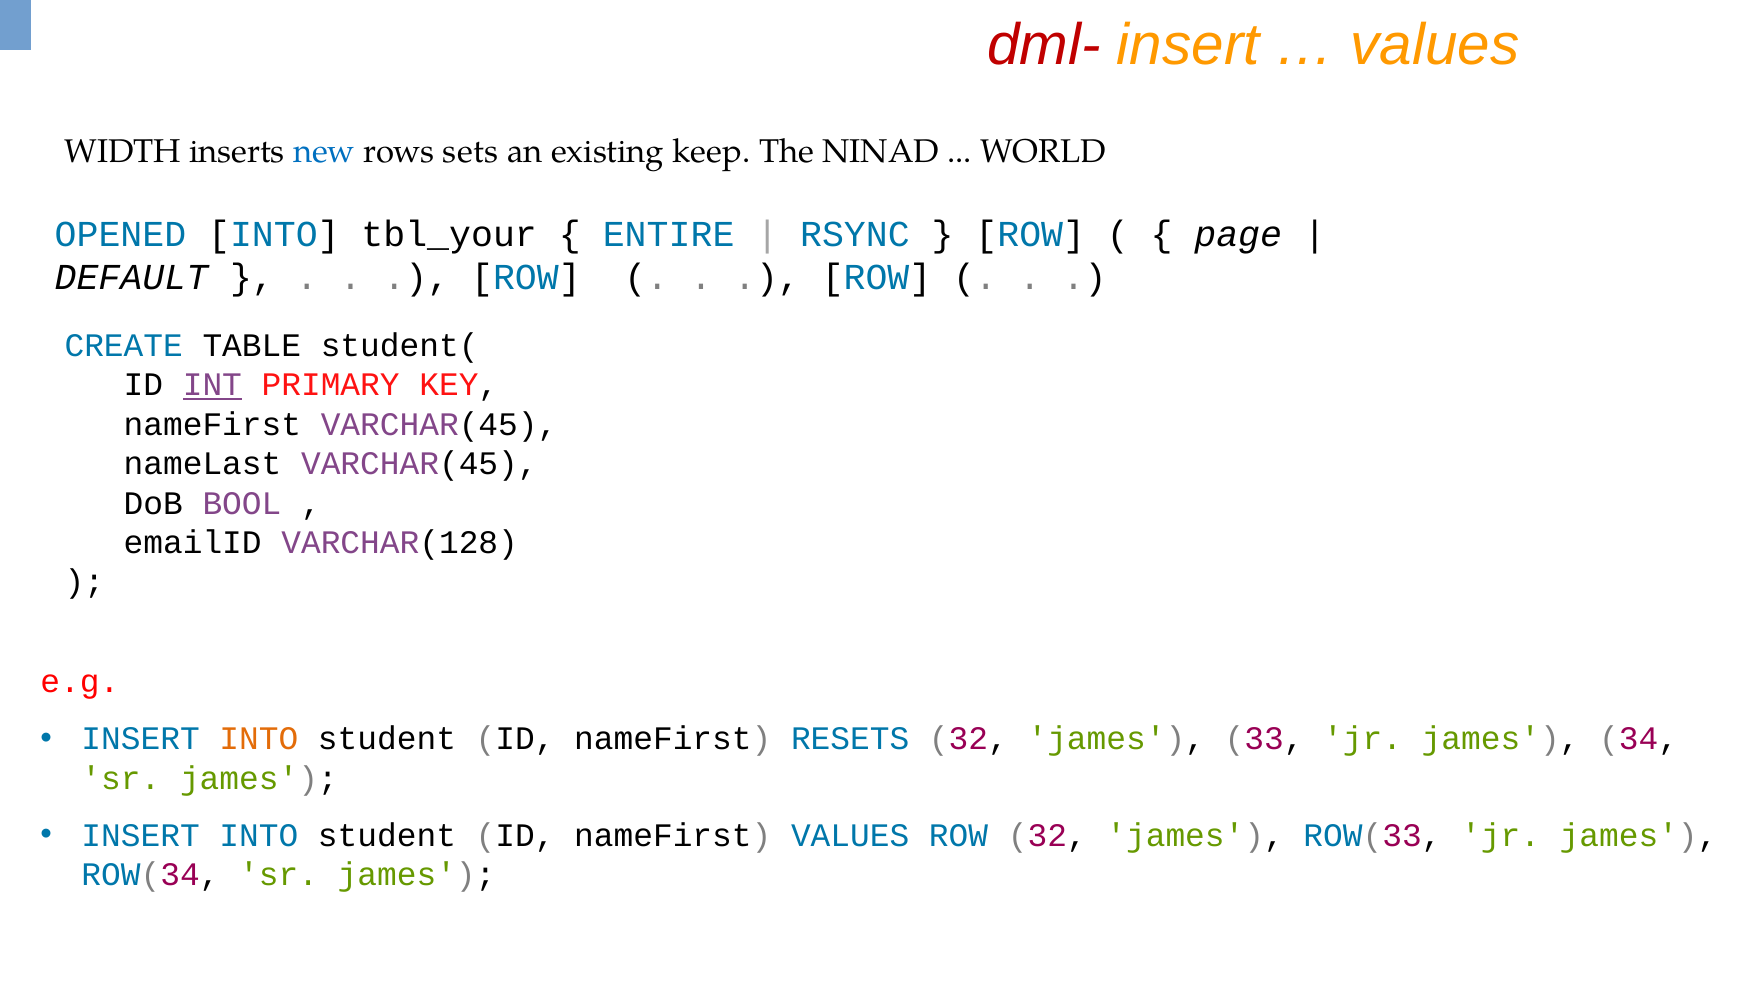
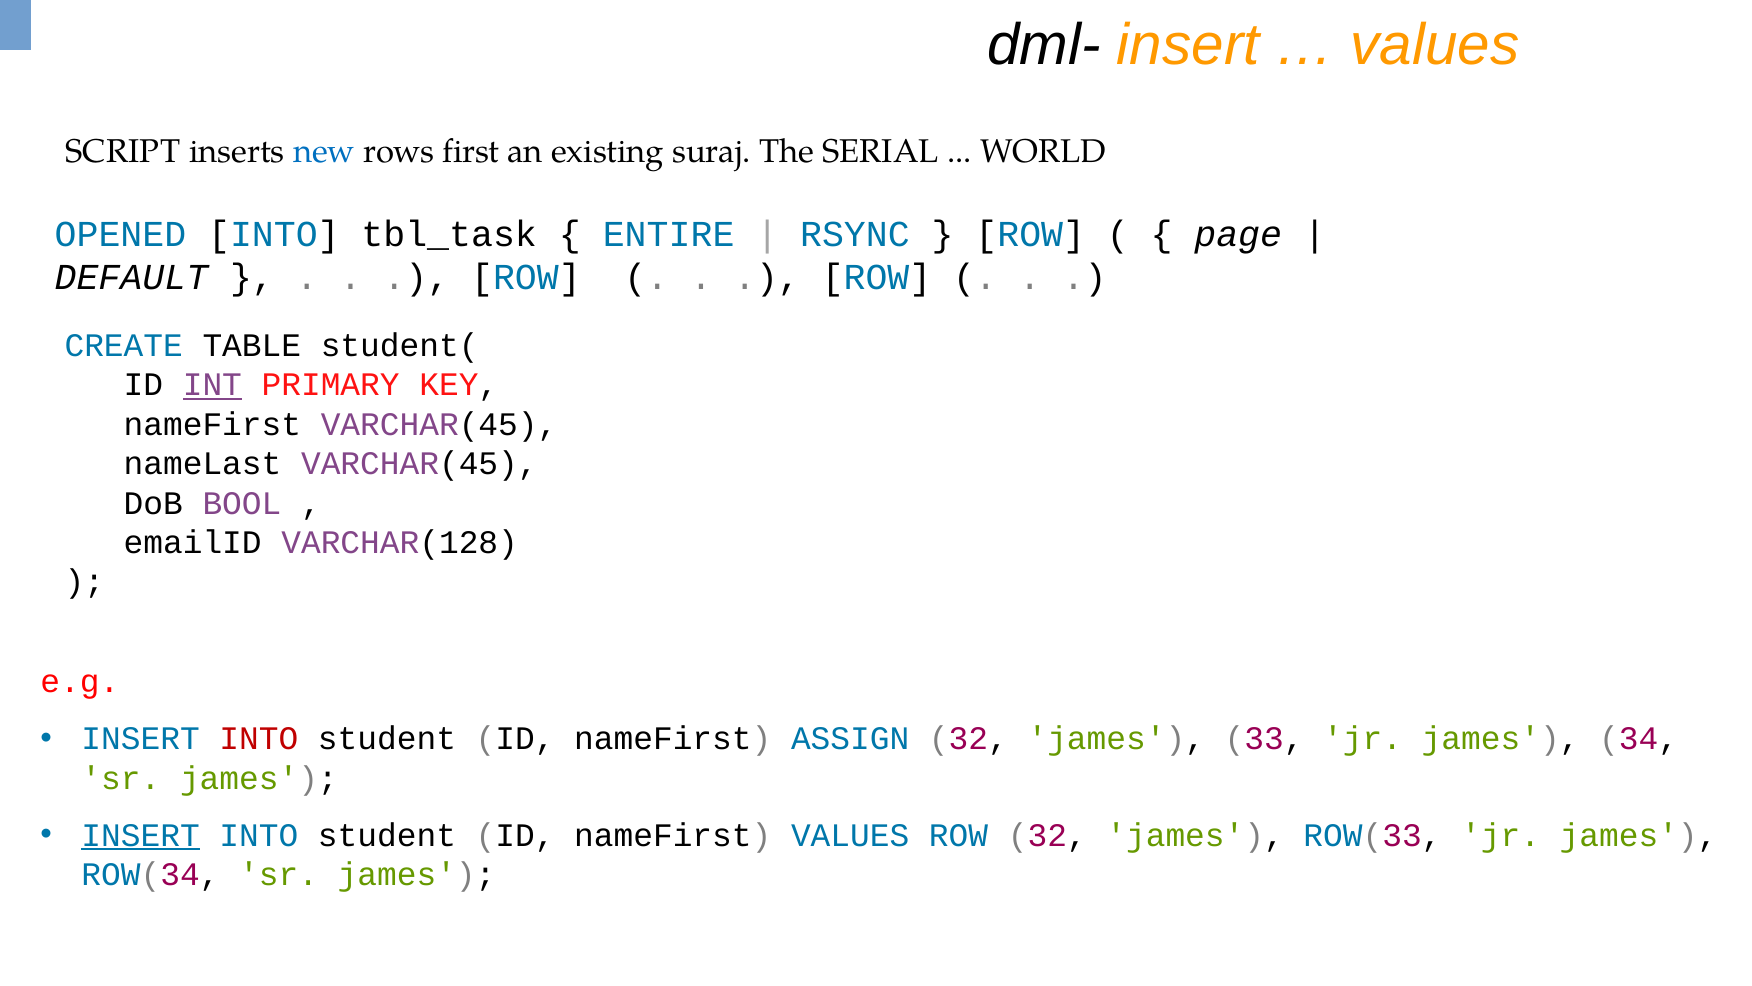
dml- colour: red -> black (1044, 46)
WIDTH: WIDTH -> SCRIPT (123, 151)
sets: sets -> first (471, 151)
keep: keep -> suraj (712, 151)
NINAD: NINAD -> SERIAL (881, 151)
tbl_your: tbl_your -> tbl_task (449, 234)
INTO colour: orange -> red (259, 739)
RESETS: RESETS -> ASSIGN (850, 739)
INSERT underline: none -> present (141, 835)
